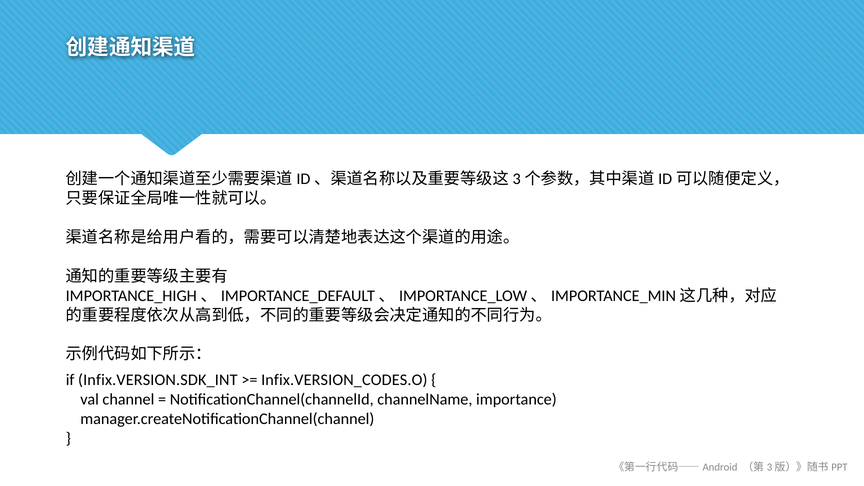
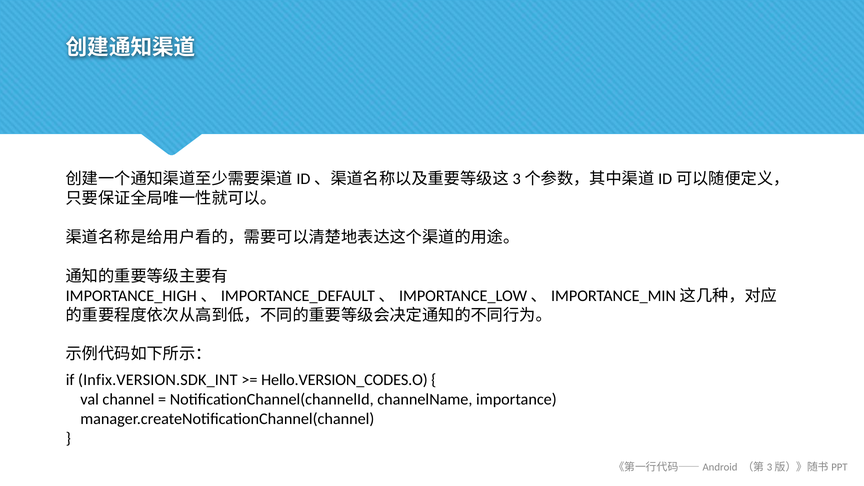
Infix.VERSION_CODES.O: Infix.VERSION_CODES.O -> Hello.VERSION_CODES.O (344, 380)
